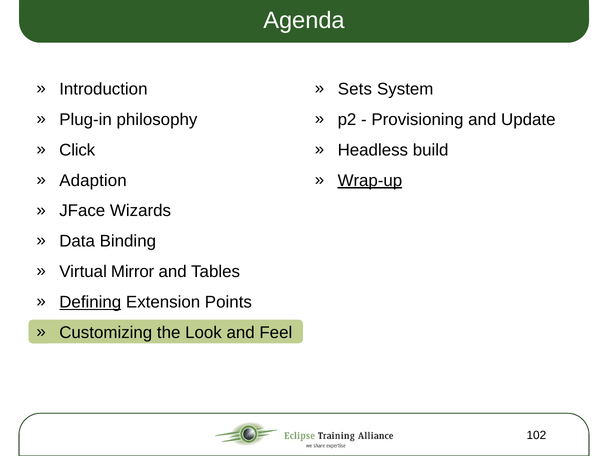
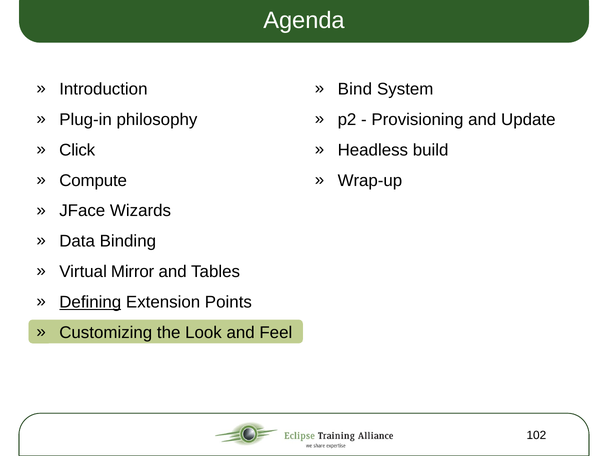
Sets: Sets -> Bind (355, 89)
Adaption: Adaption -> Compute (93, 180)
Wrap-up underline: present -> none (370, 180)
